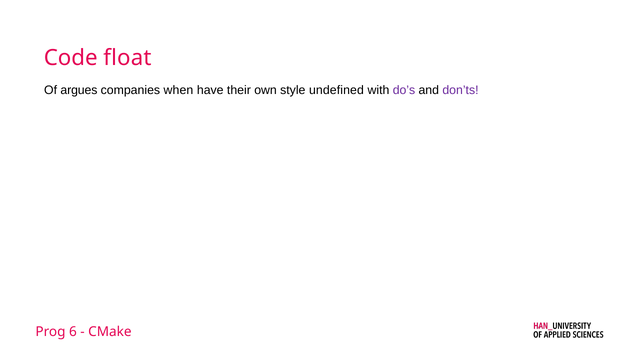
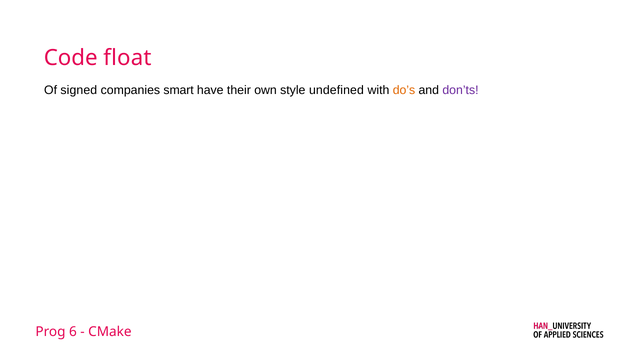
argues: argues -> signed (79, 90)
when: when -> smart (179, 90)
do’s colour: purple -> orange (404, 90)
